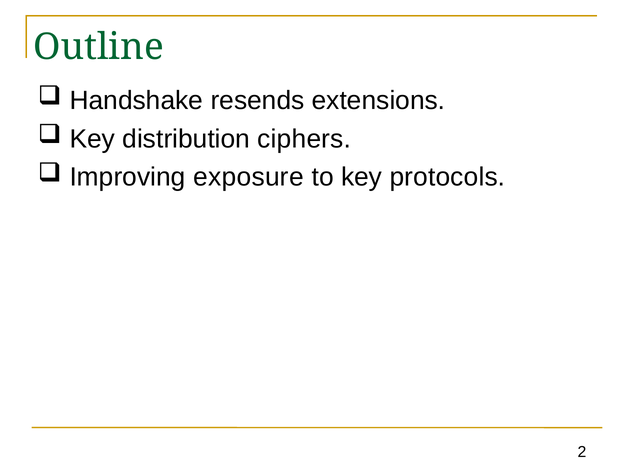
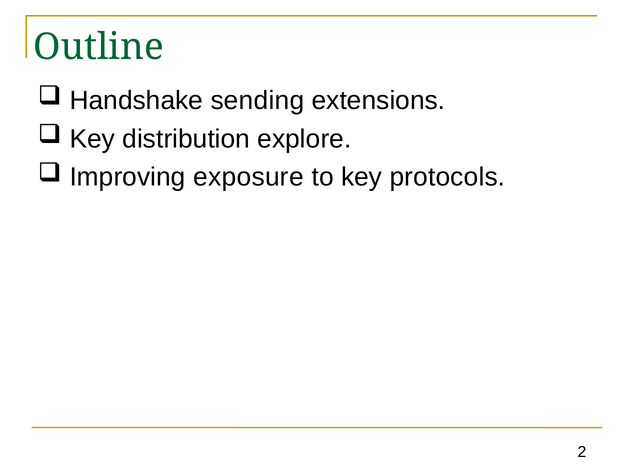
resends: resends -> sending (257, 101)
ciphers: ciphers -> explore (304, 139)
